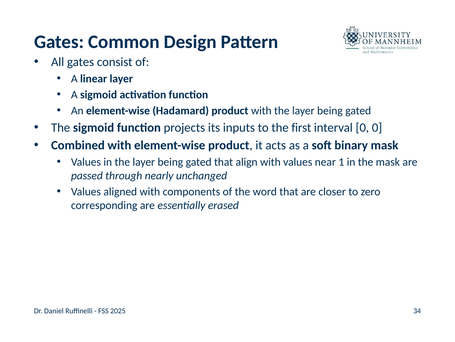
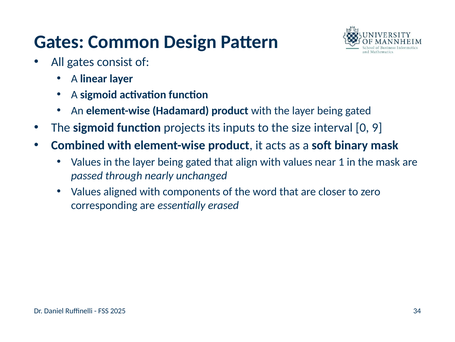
first: first -> size (301, 127)
0 0: 0 -> 9 (377, 127)
